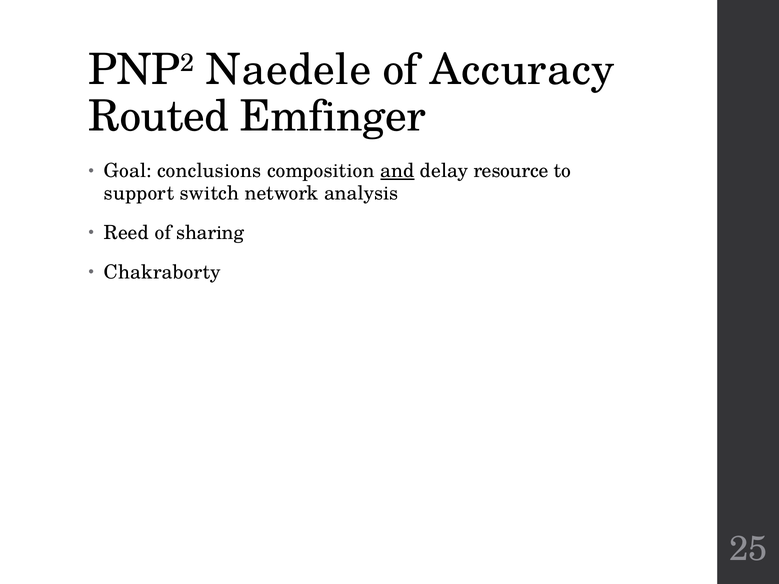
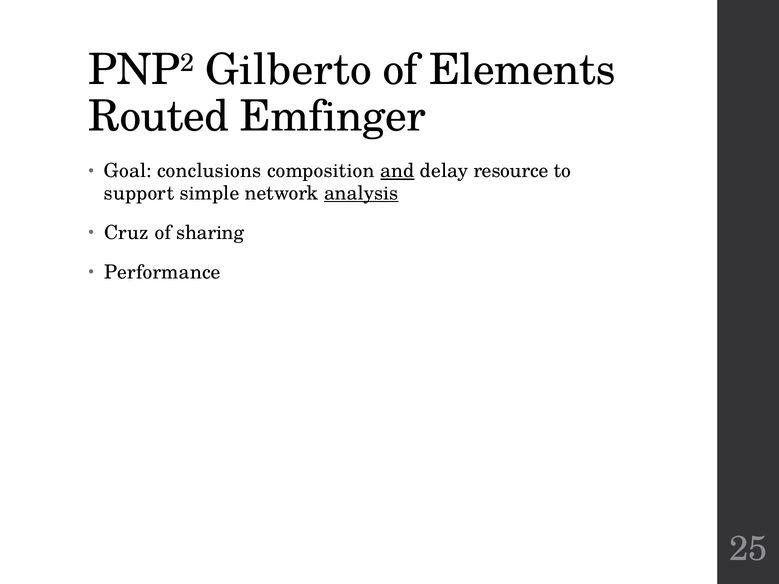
Naedele: Naedele -> Gilberto (289, 70)
Accuracy: Accuracy -> Elements (522, 70)
switch: switch -> simple (209, 193)
analysis underline: none -> present (361, 193)
Reed: Reed -> Cruz (126, 233)
Chakraborty: Chakraborty -> Performance (162, 272)
